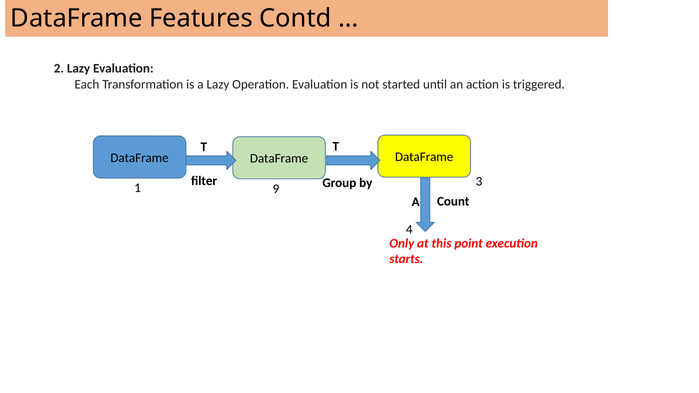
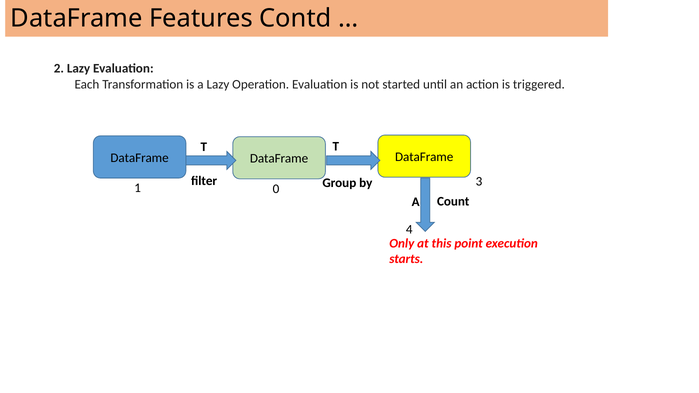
9: 9 -> 0 (276, 189)
